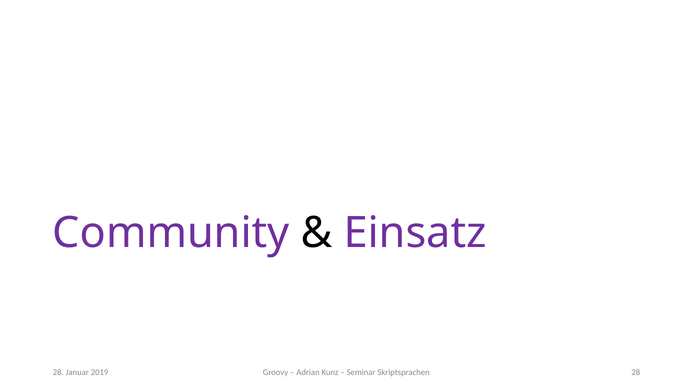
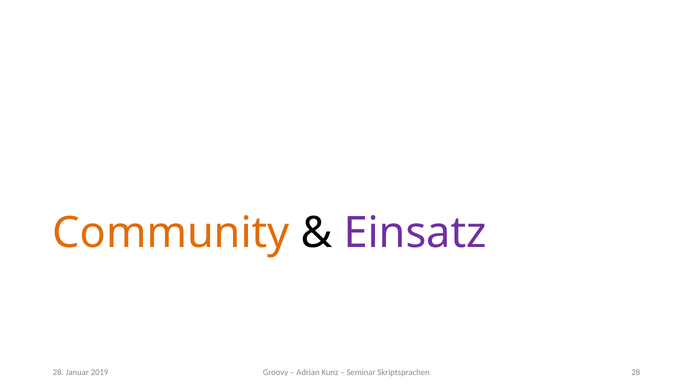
Community colour: purple -> orange (171, 233)
